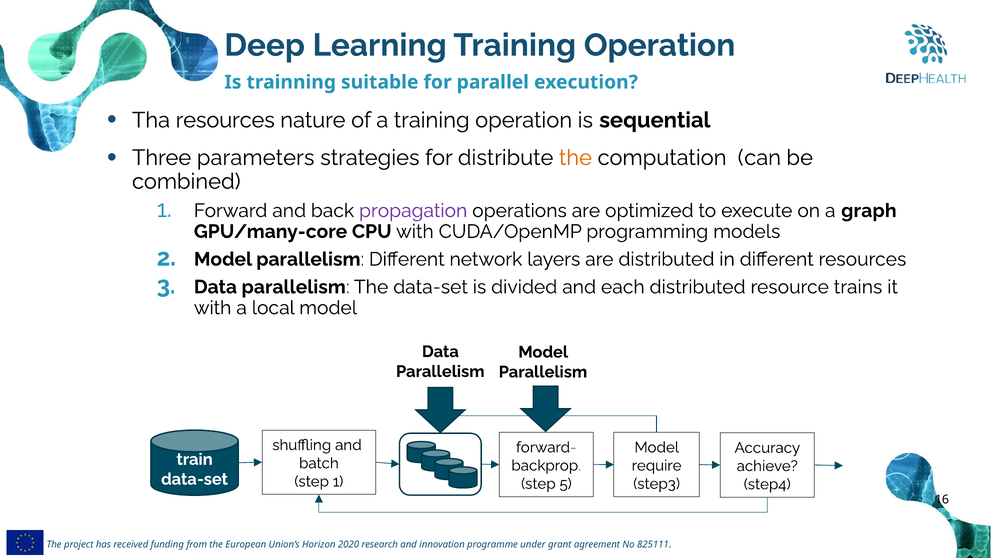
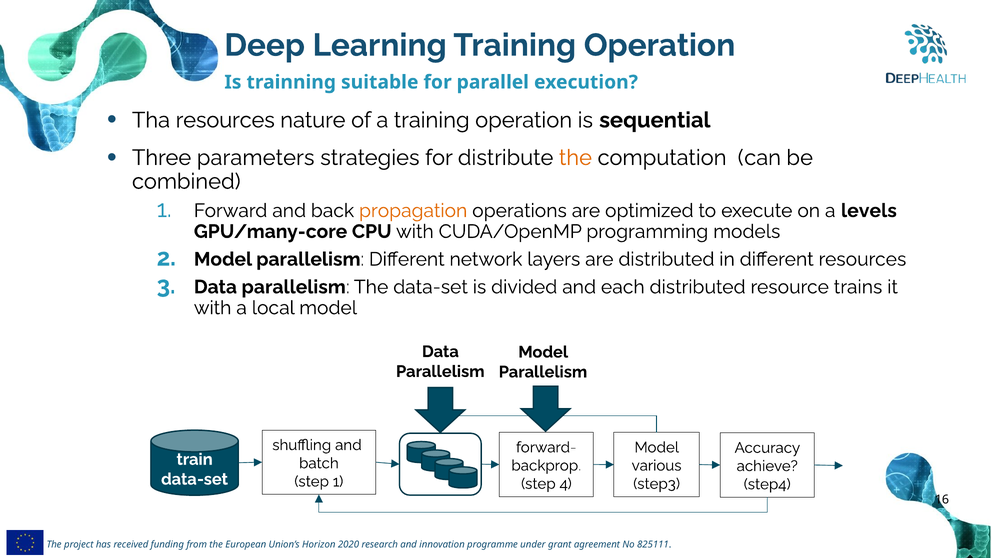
propagation colour: purple -> orange (413, 210)
graph: graph -> levels (869, 210)
require: require -> various (657, 465)
5: 5 -> 4 (566, 483)
